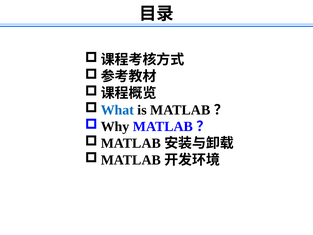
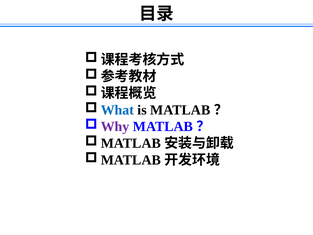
Why colour: black -> purple (115, 126)
